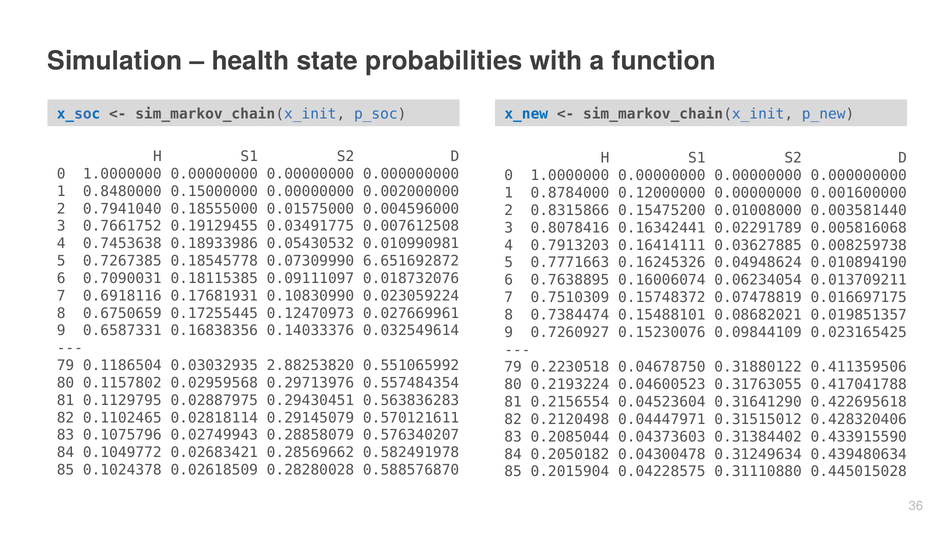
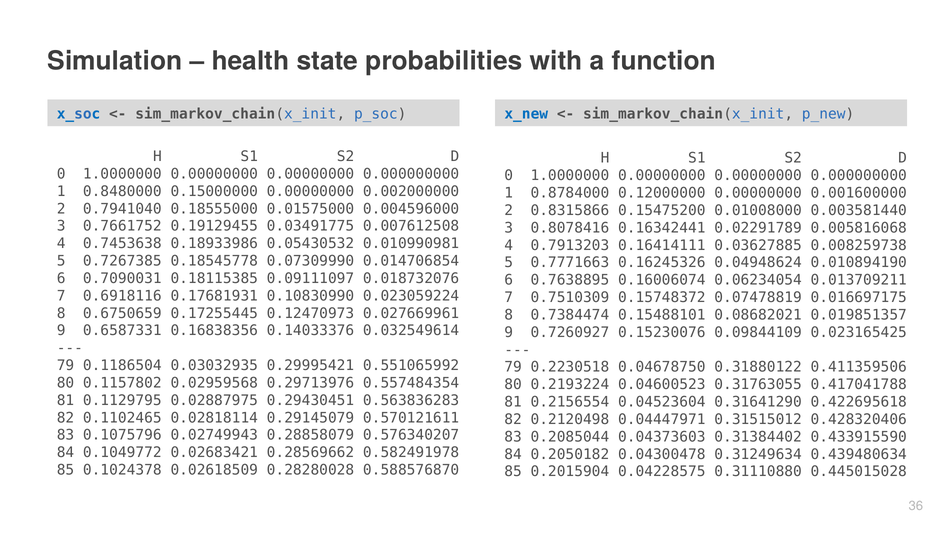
6.651692872: 6.651692872 -> 0.014706854 (411, 261)
2.88253820: 2.88253820 -> 0.29995421 (310, 365)
